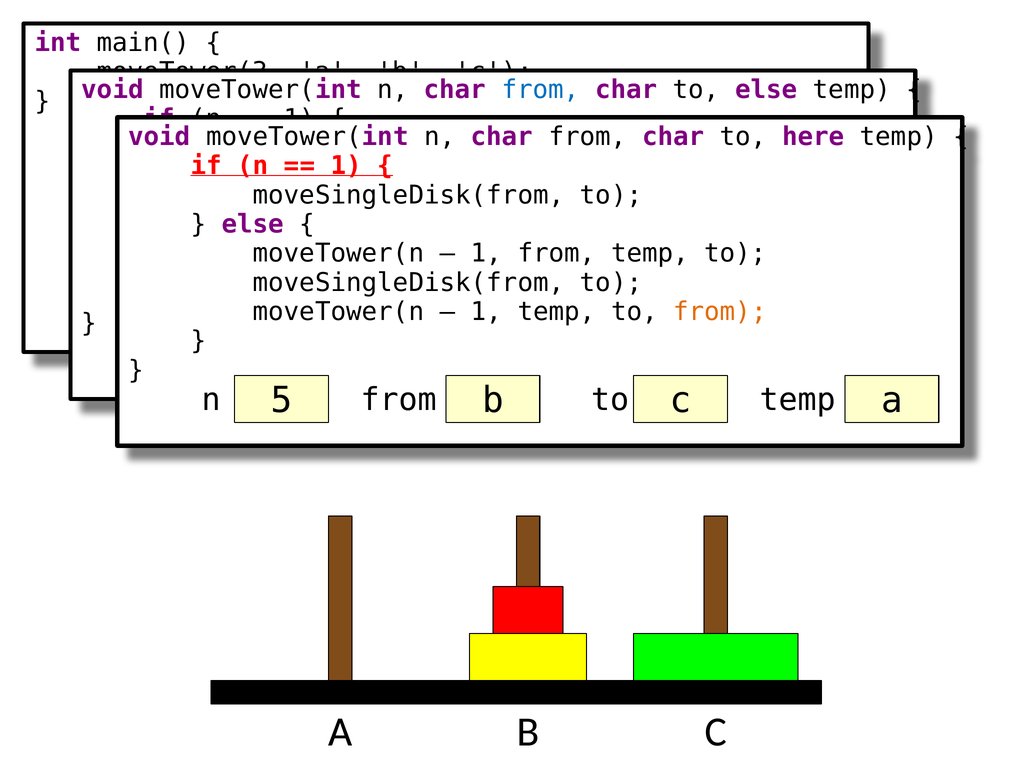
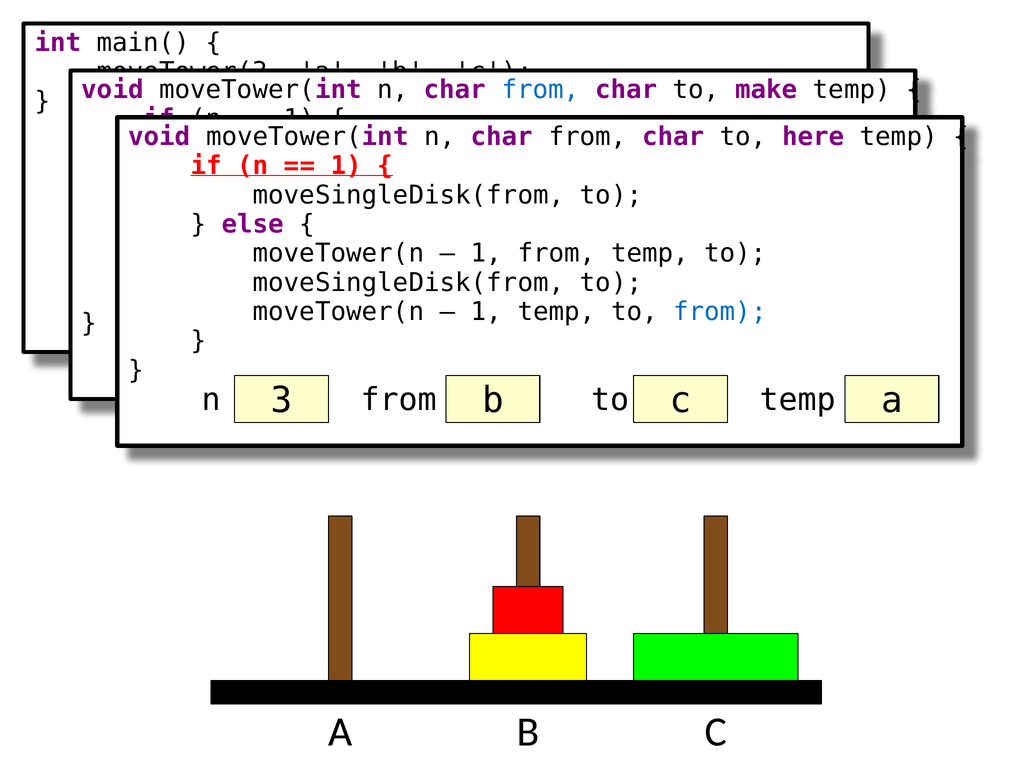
to else: else -> make (766, 90)
from colour: orange -> blue (720, 312)
5: 5 -> 3 (282, 400)
